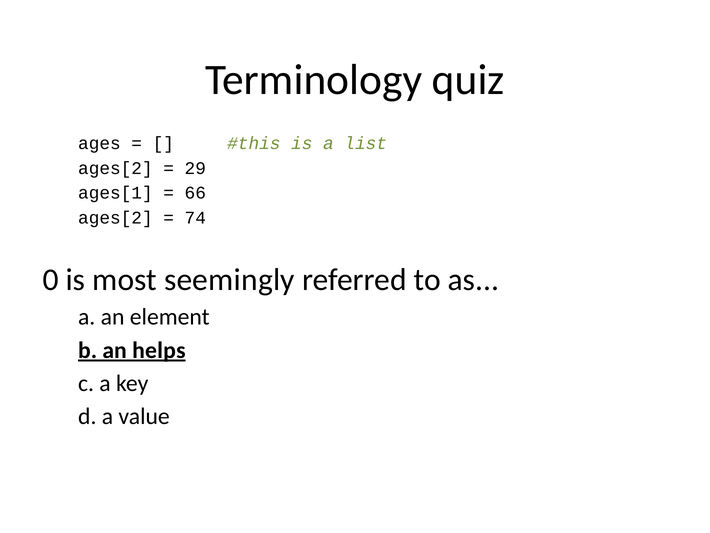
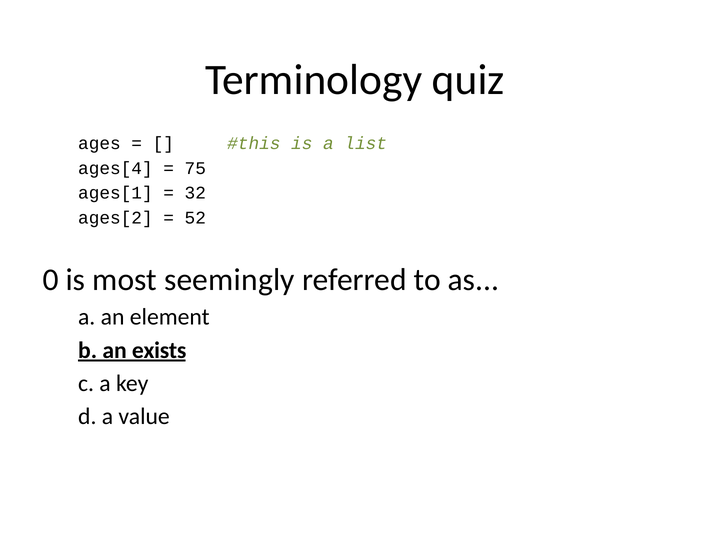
ages[2: ages[2 -> ages[4 (115, 168)
29: 29 -> 75 (195, 168)
66: 66 -> 32 (195, 193)
74: 74 -> 52 (195, 218)
helps: helps -> exists (159, 350)
